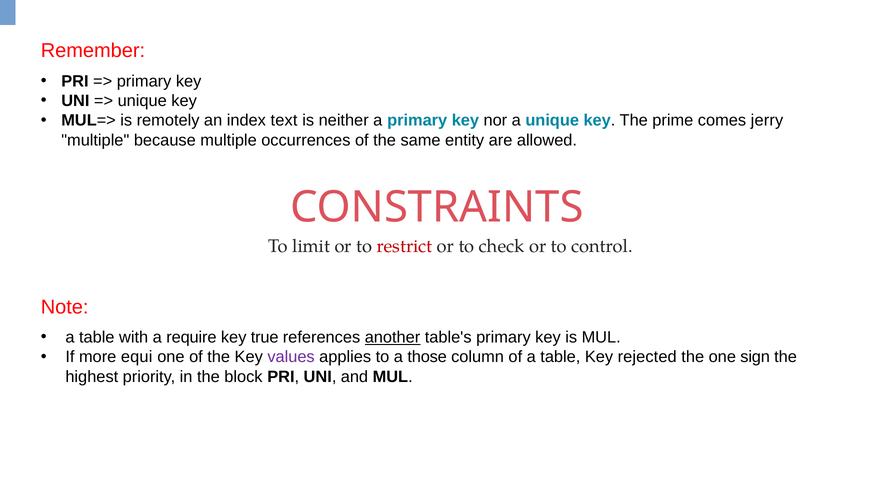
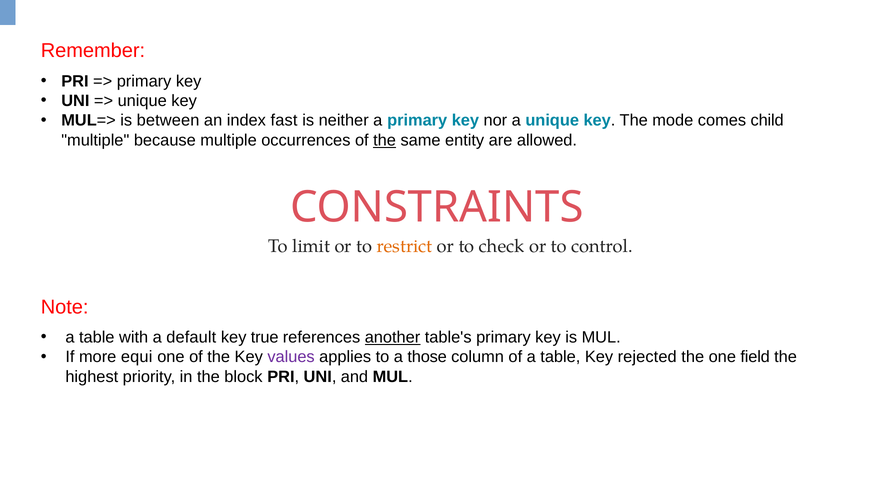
remotely: remotely -> between (168, 120)
text: text -> fast (284, 120)
prime: prime -> mode (673, 120)
jerry: jerry -> child (767, 120)
the underline: none -> present (385, 140)
restrict colour: red -> orange (404, 246)
require: require -> default (191, 337)
sign: sign -> field (755, 357)
